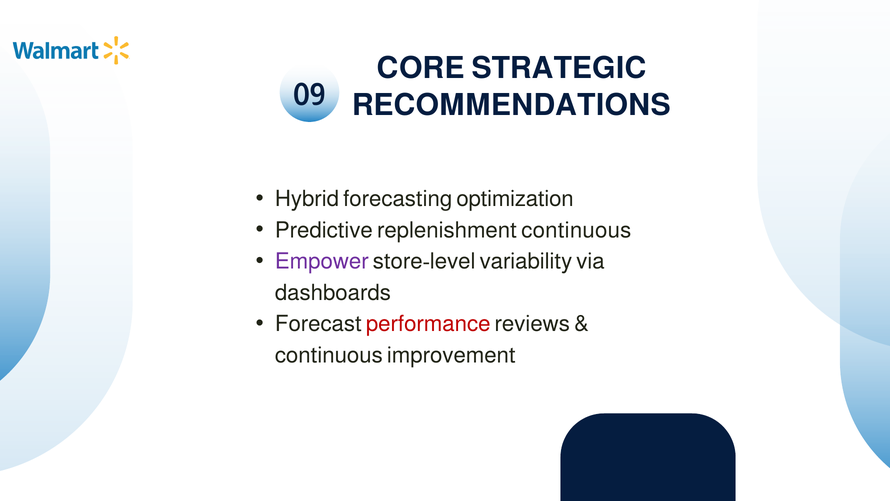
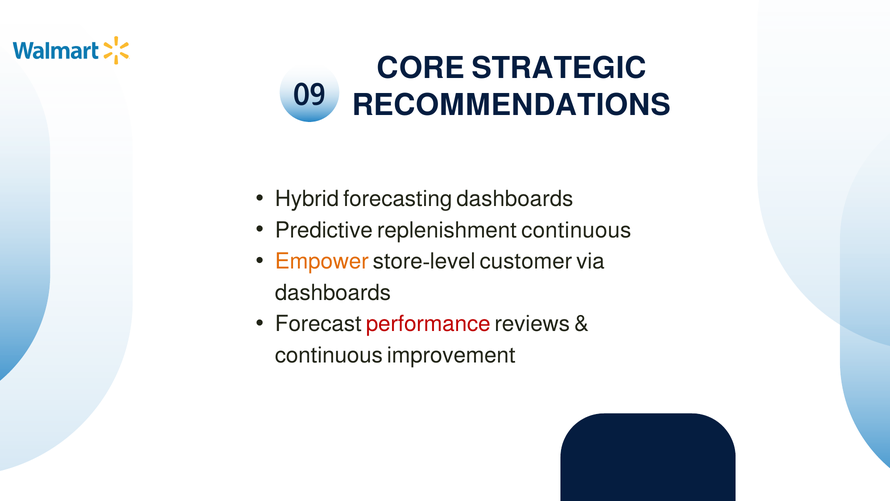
forecasting optimization: optimization -> dashboards (515, 199)
Empower colour: purple -> orange (322, 261)
variability: variability -> customer (526, 261)
